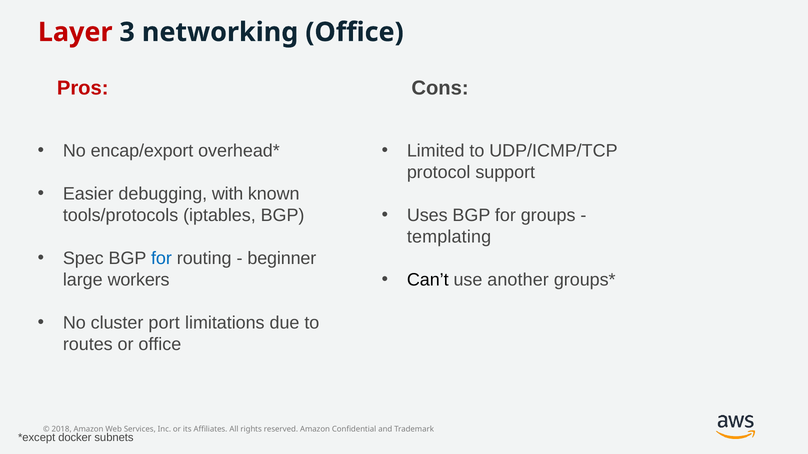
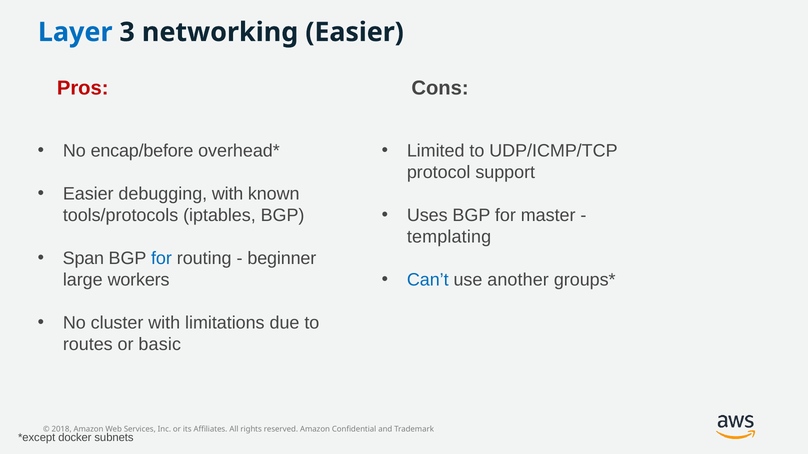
Layer colour: red -> blue (75, 32)
networking Office: Office -> Easier (355, 32)
encap/export: encap/export -> encap/before (142, 151)
groups: groups -> master (548, 216)
Spec: Spec -> Span (83, 259)
Can’t colour: black -> blue (428, 280)
cluster port: port -> with (164, 323)
or office: office -> basic (160, 345)
